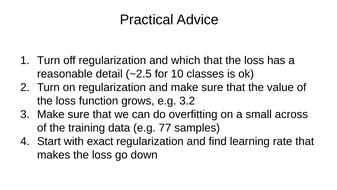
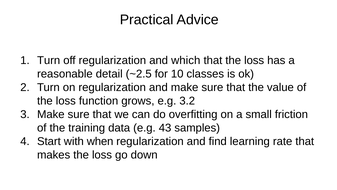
across: across -> friction (291, 114)
77: 77 -> 43 (165, 128)
exact: exact -> when (100, 141)
